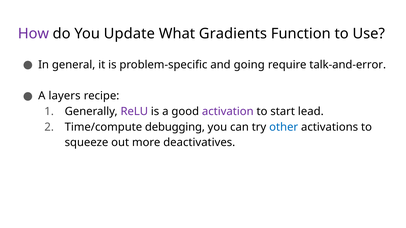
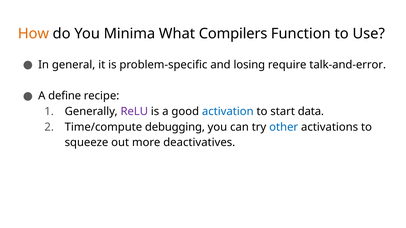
How colour: purple -> orange (33, 34)
Update: Update -> Minima (129, 34)
Gradients: Gradients -> Compilers (233, 34)
going: going -> losing (249, 65)
layers: layers -> define (65, 96)
activation colour: purple -> blue (228, 112)
lead: lead -> data (311, 112)
